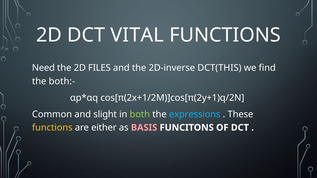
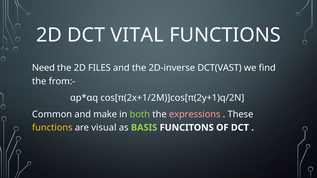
DCT(THIS: DCT(THIS -> DCT(VAST (220, 68)
both:-: both:- -> from:- (62, 81)
slight: slight -> make (105, 115)
expressions colour: light blue -> pink (195, 115)
either: either -> visual (104, 128)
BASIS colour: pink -> light green (144, 128)
